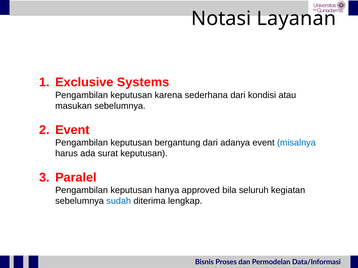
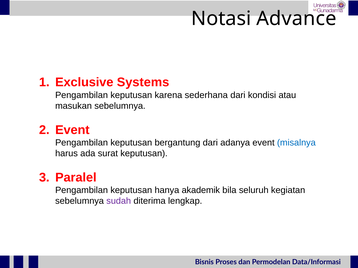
Layanan: Layanan -> Advance (296, 19)
approved: approved -> akademik (201, 190)
sudah colour: blue -> purple (119, 201)
